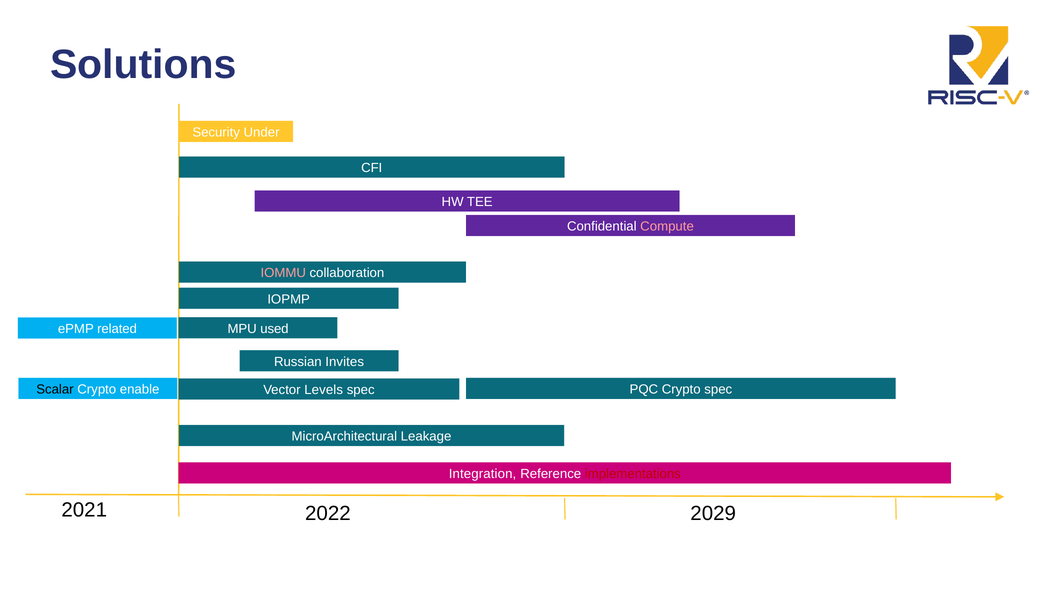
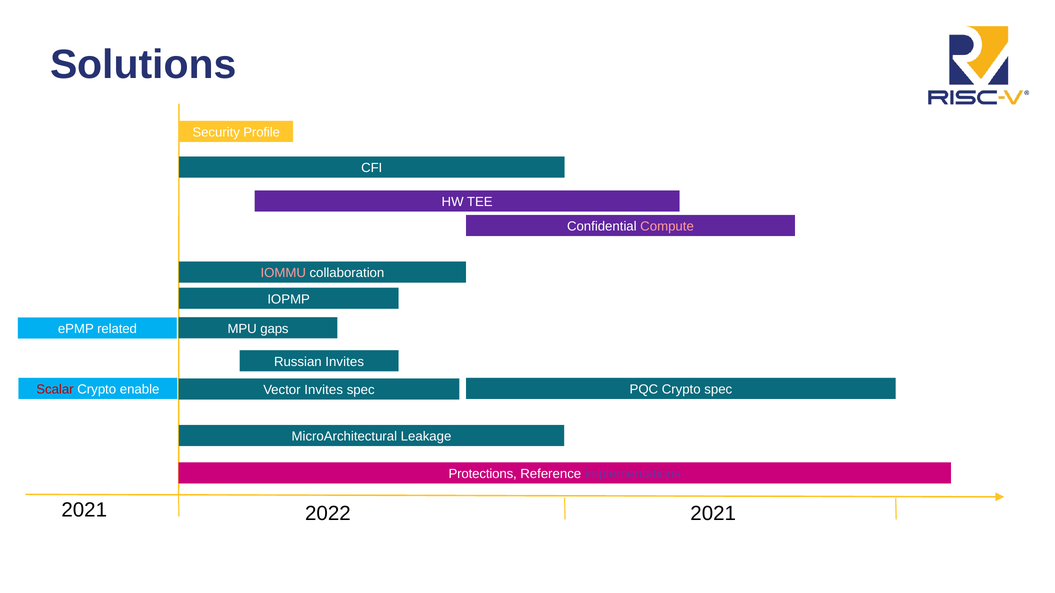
Under: Under -> Profile (262, 132)
used: used -> gaps (274, 329)
Scalar colour: black -> red (55, 390)
Vector Levels: Levels -> Invites (324, 390)
Integration: Integration -> Protections (483, 474)
implementations colour: red -> purple (633, 474)
2022 2029: 2029 -> 2021 (713, 514)
